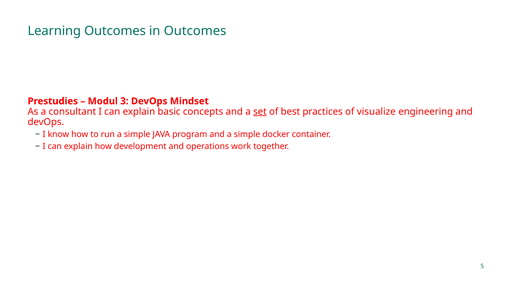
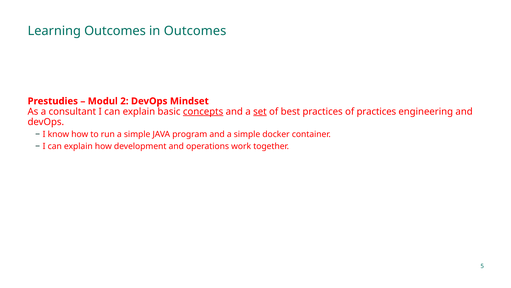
3: 3 -> 2 (124, 101)
concepts underline: none -> present (203, 111)
of visualize: visualize -> practices (376, 111)
